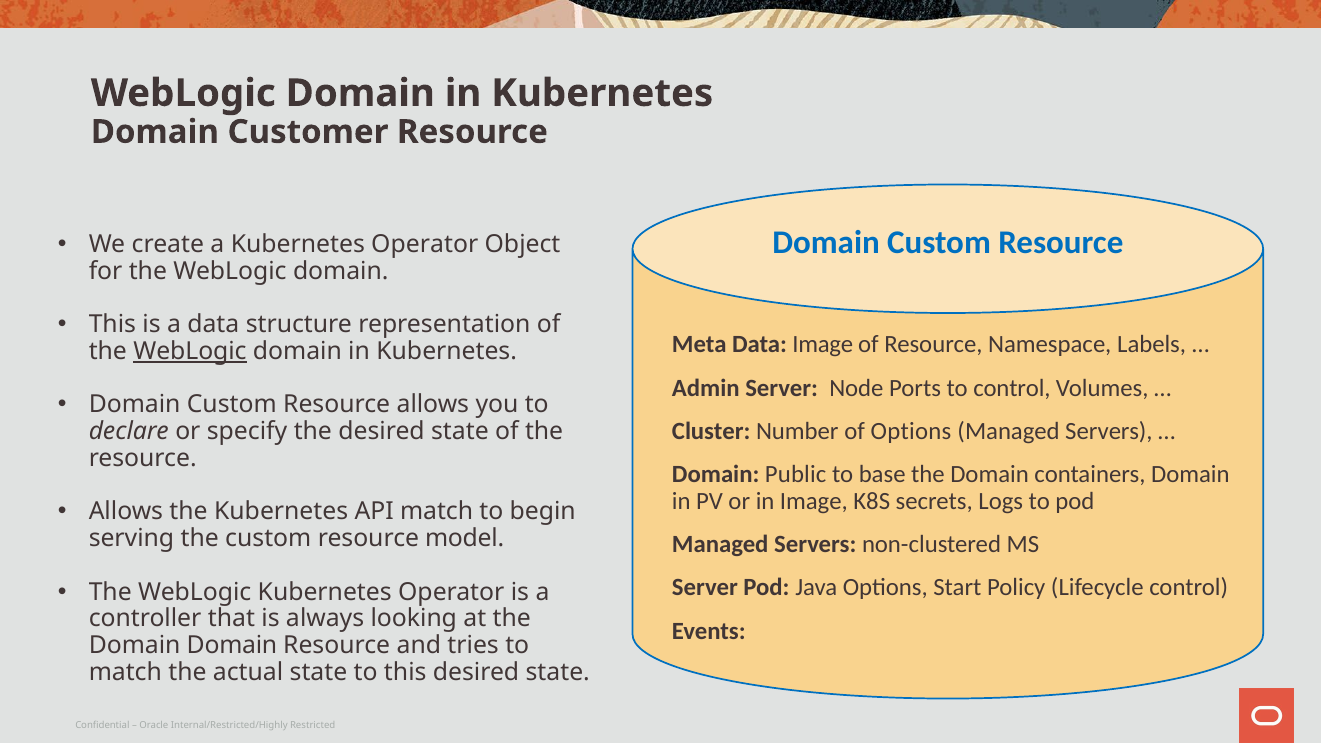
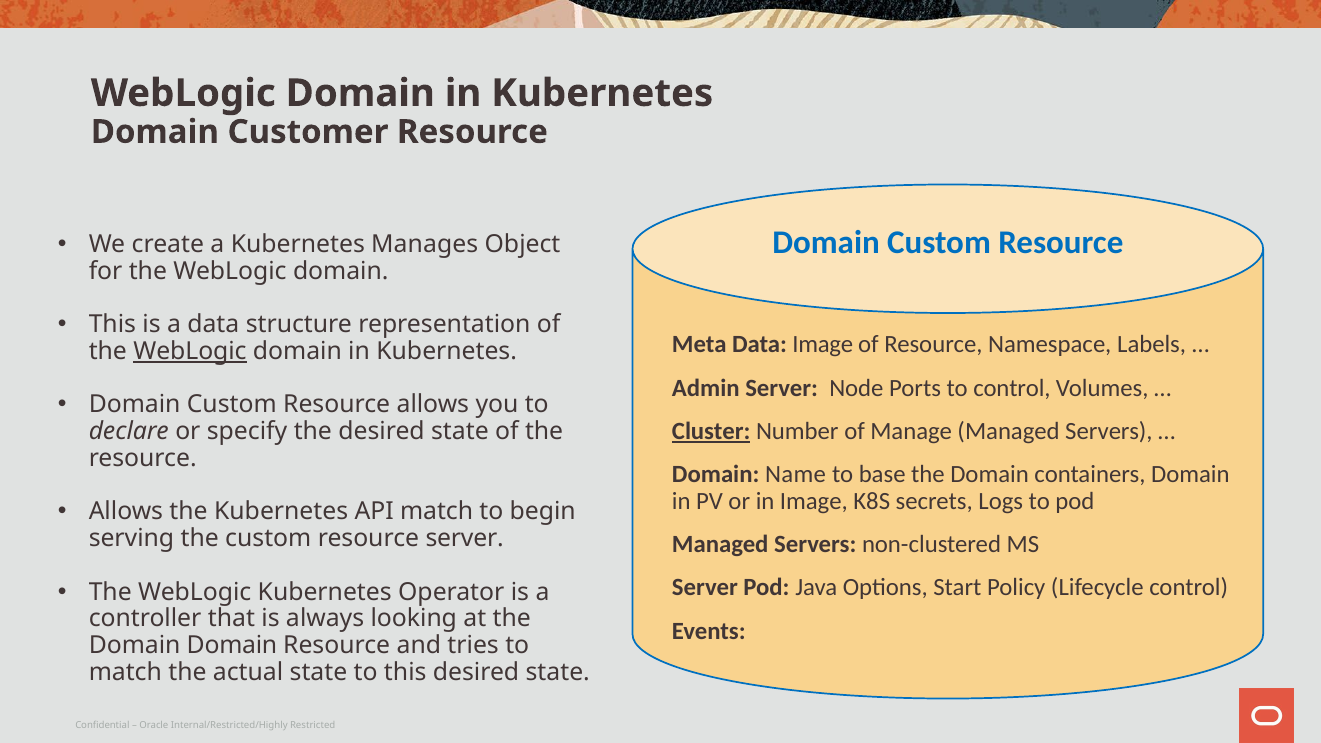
a Kubernetes Operator: Operator -> Manages (425, 244)
Cluster underline: none -> present (711, 431)
of Options: Options -> Manage (911, 431)
Public: Public -> Name (796, 475)
resource model: model -> server (465, 538)
